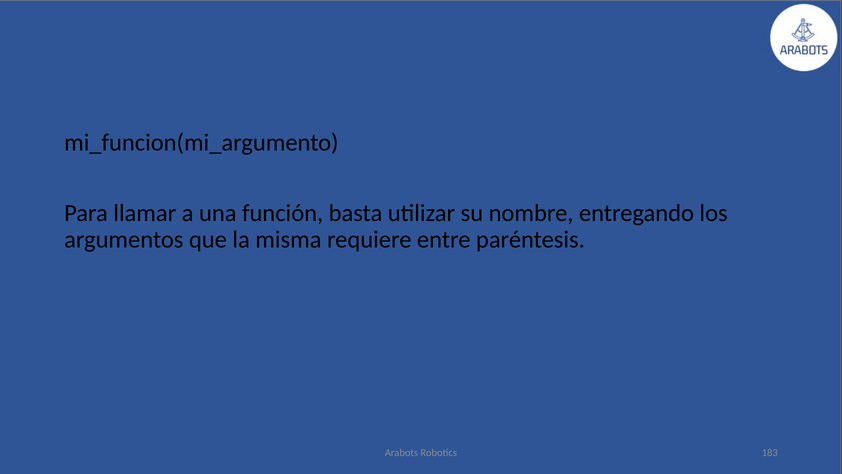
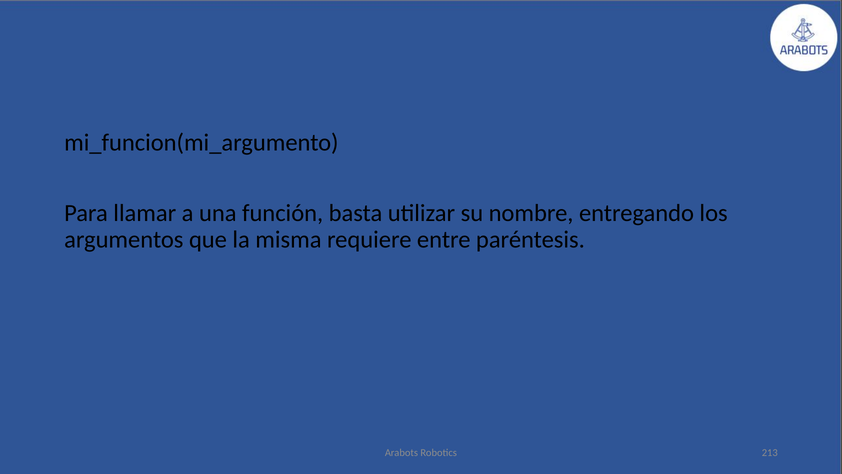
183: 183 -> 213 (770, 452)
